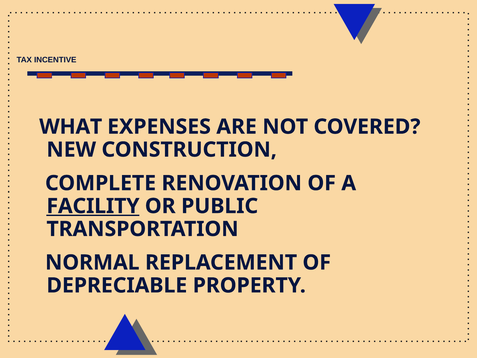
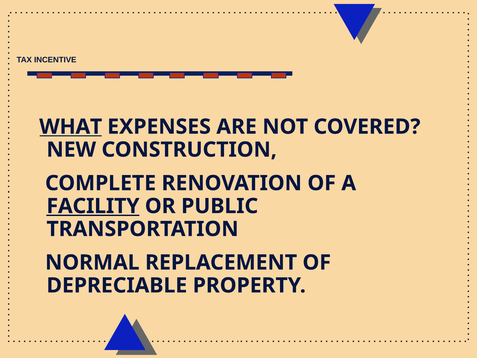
WHAT underline: none -> present (71, 127)
